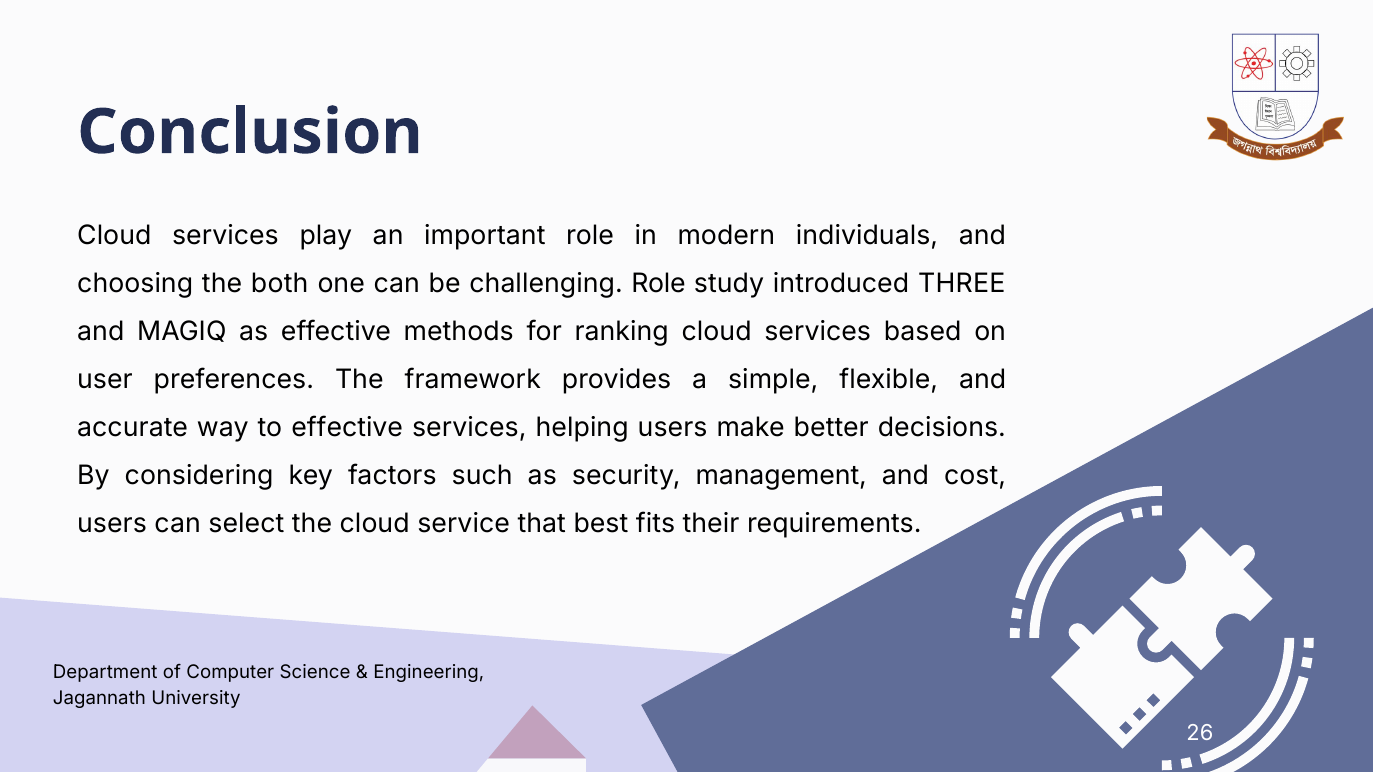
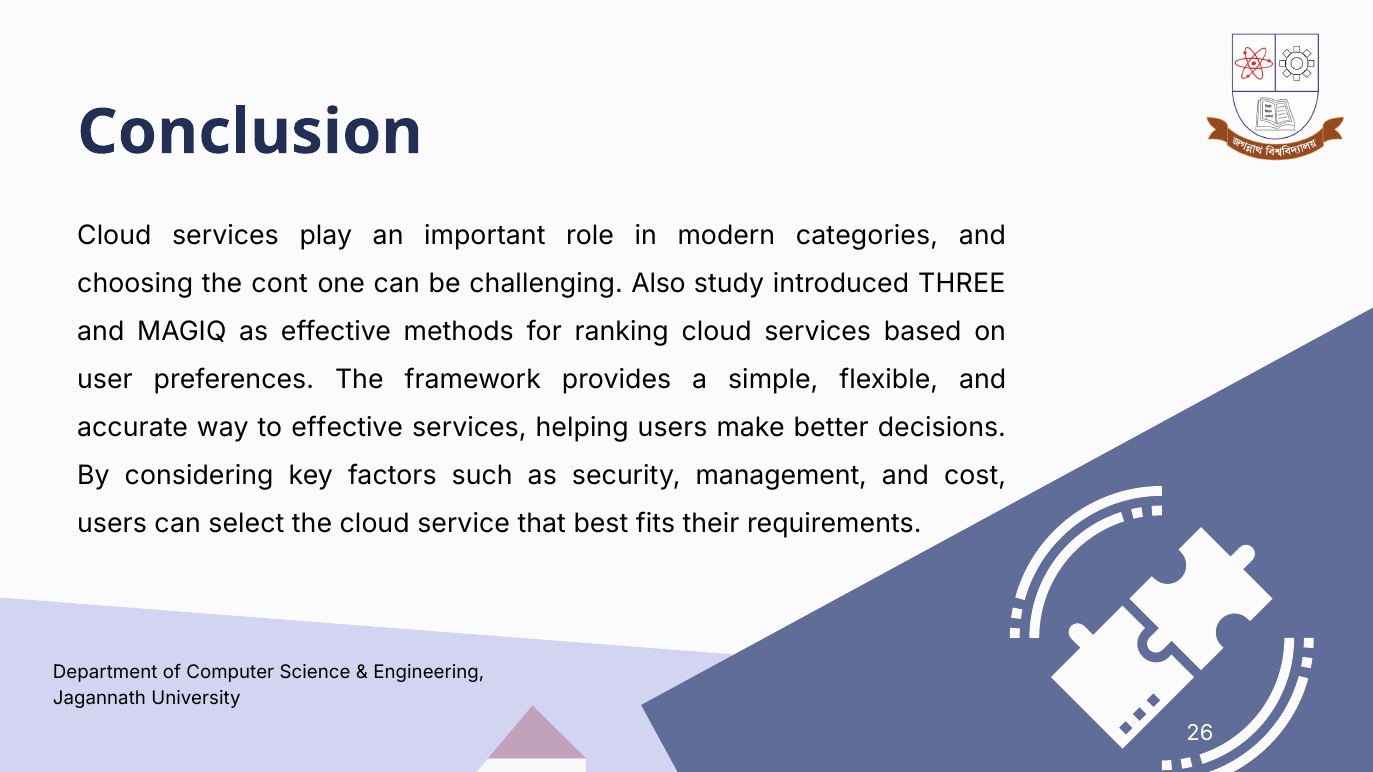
individuals: individuals -> categories (867, 236)
both: both -> cont (280, 284)
challenging Role: Role -> Also (659, 284)
